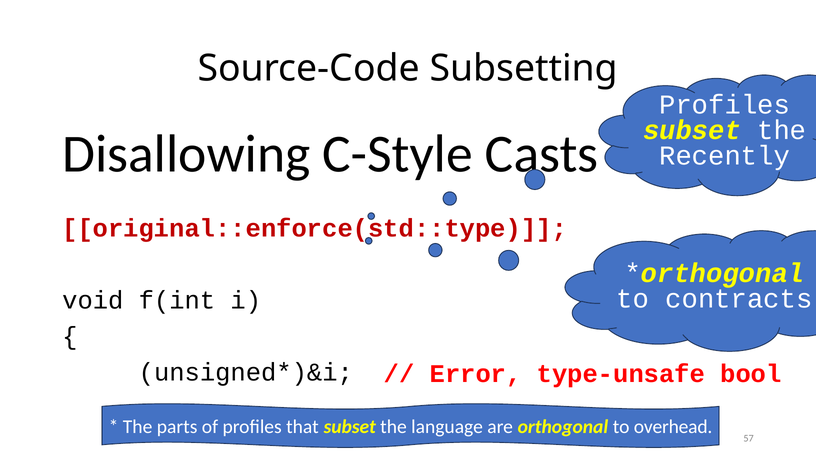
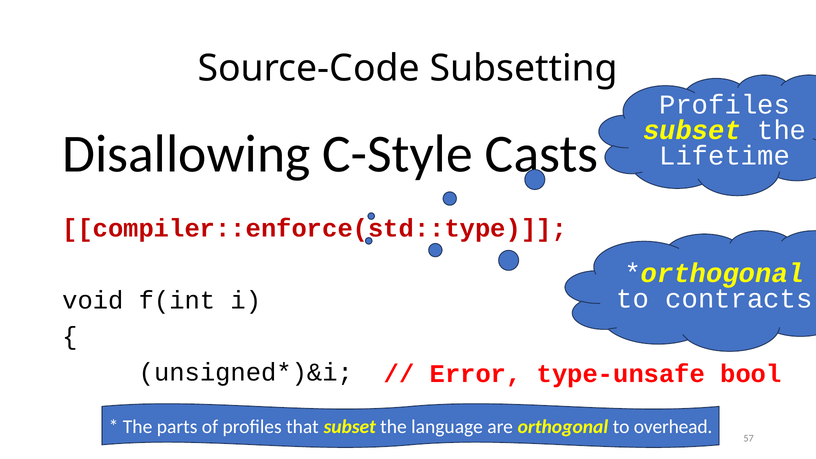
Recently: Recently -> Lifetime (725, 156)
original::enforce(std::type: original::enforce(std::type -> compiler::enforce(std::type (315, 228)
